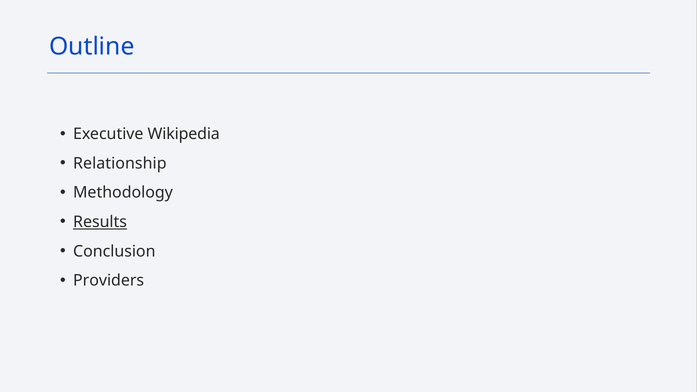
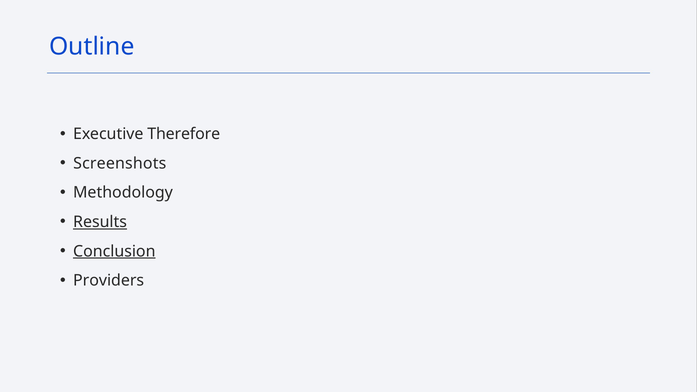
Wikipedia: Wikipedia -> Therefore (184, 134)
Relationship: Relationship -> Screenshots (120, 163)
Conclusion underline: none -> present (114, 251)
